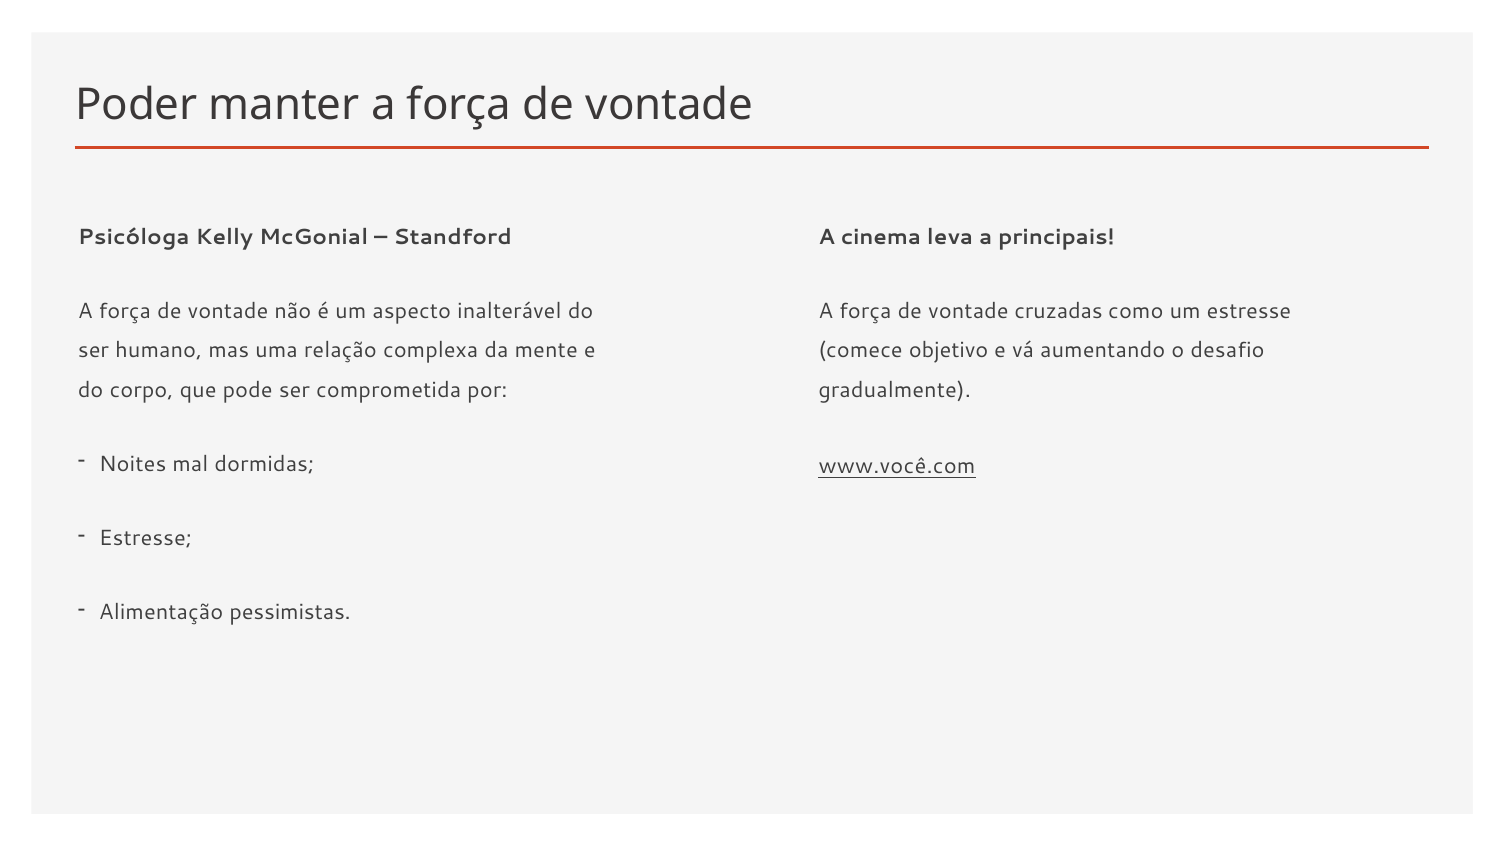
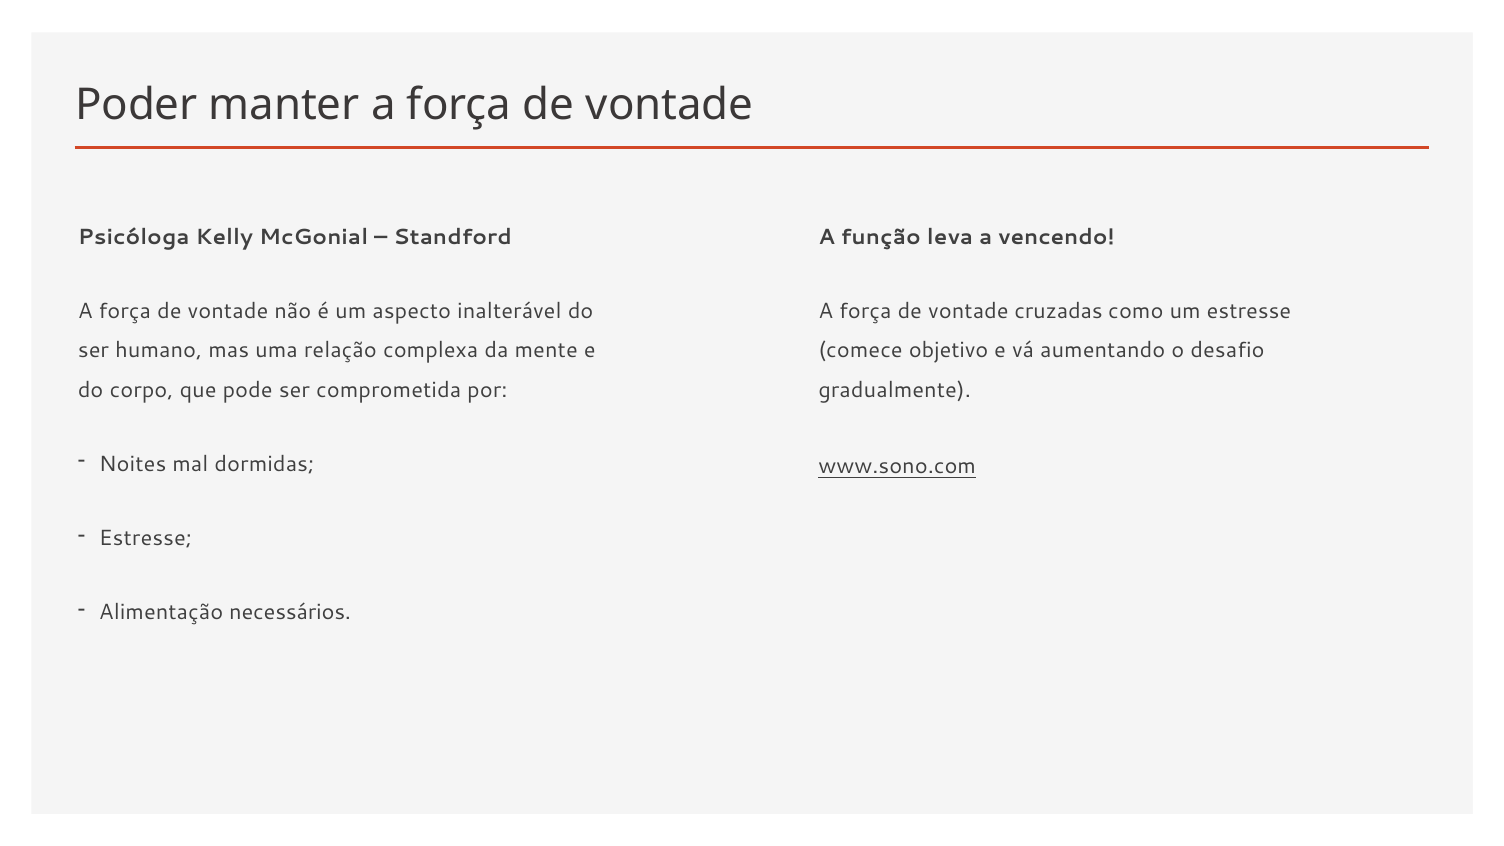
cinema: cinema -> função (881, 237)
principais: principais -> vencendo (1056, 237)
www.você.com: www.você.com -> www.sono.com (897, 467)
pessimistas: pessimistas -> necessários (290, 612)
